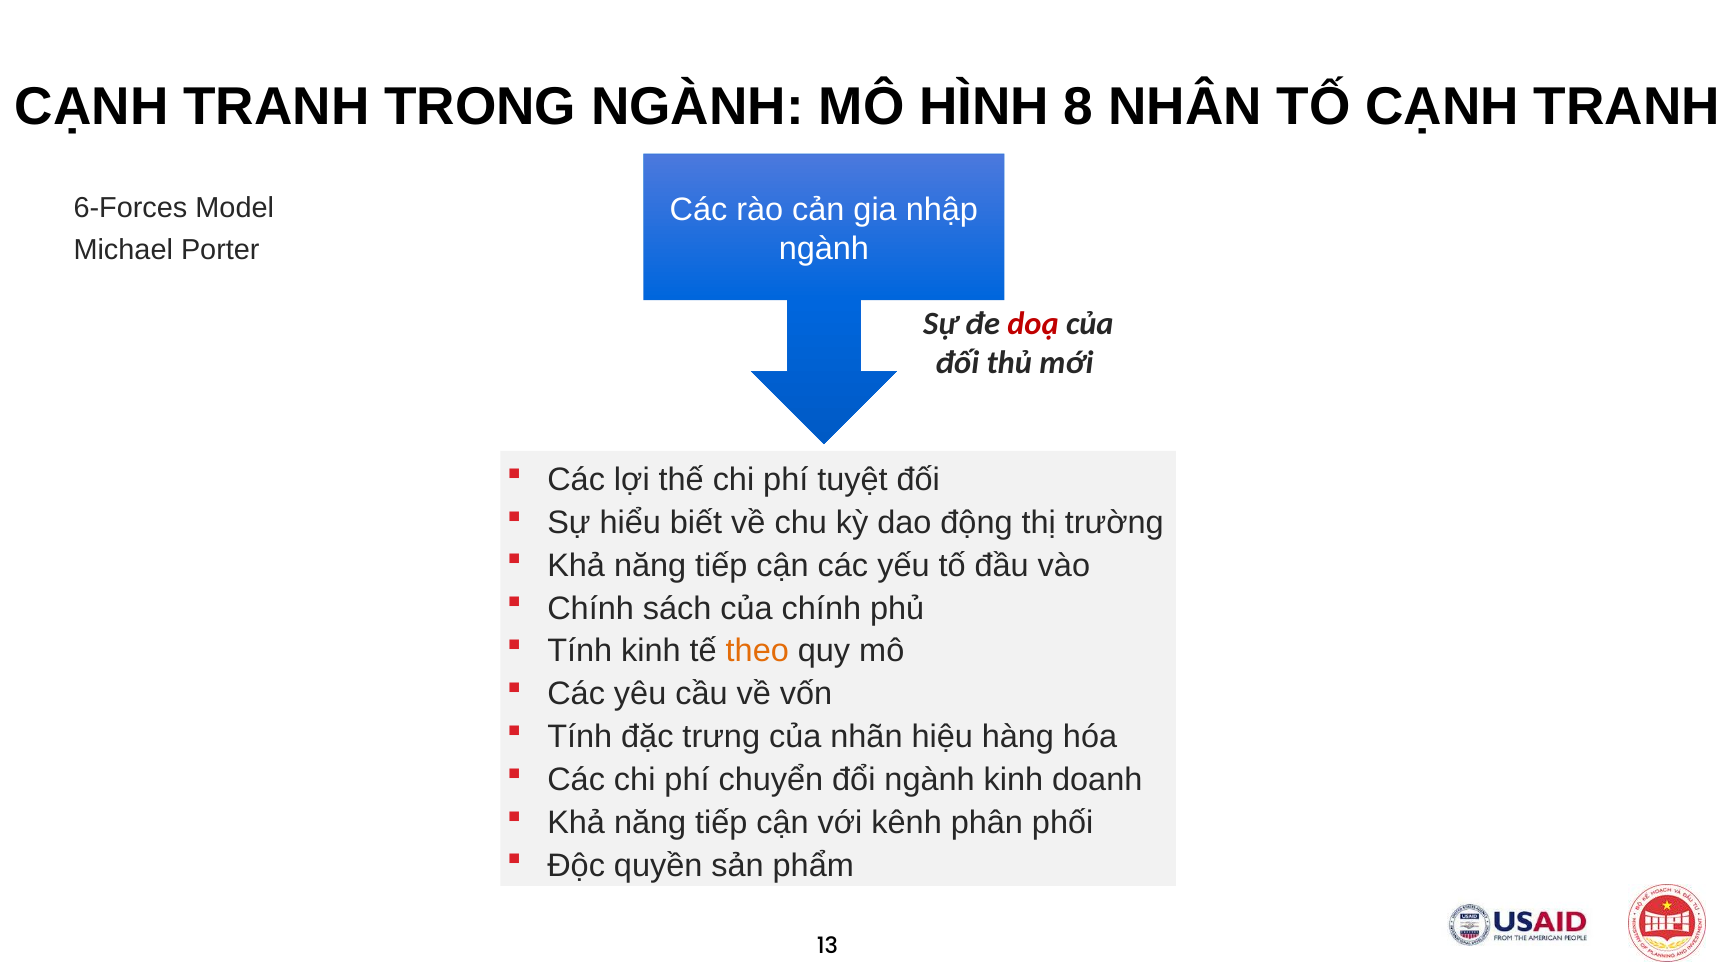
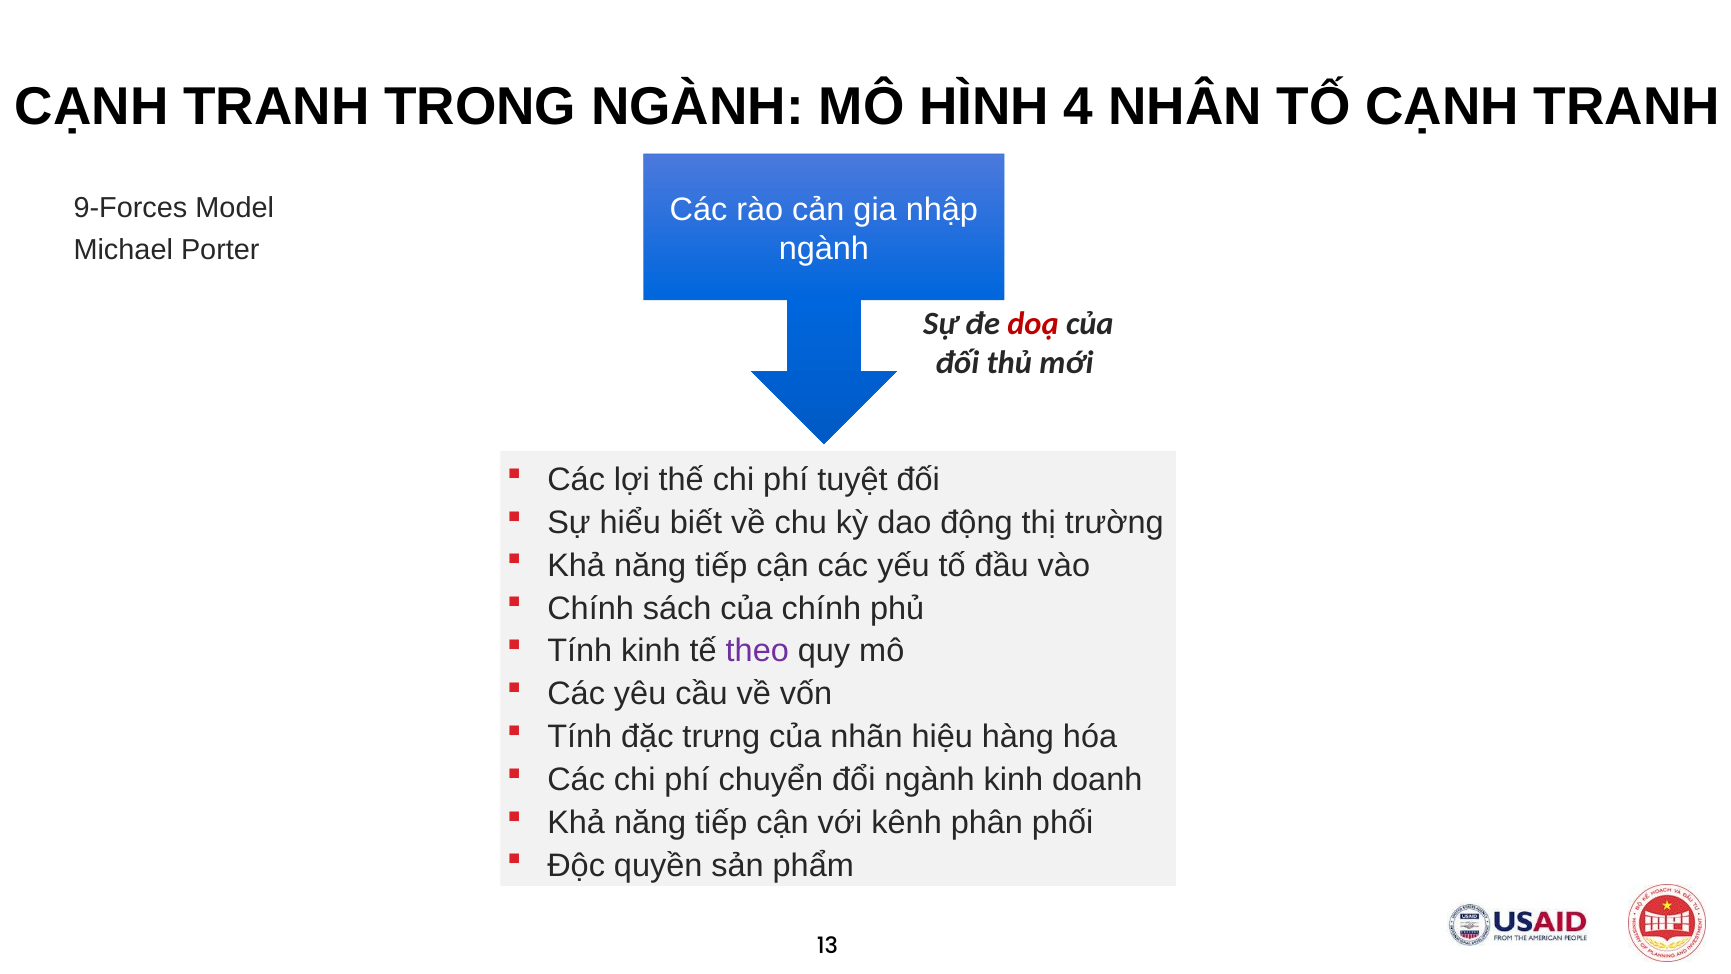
8: 8 -> 4 (1079, 107)
6-Forces: 6-Forces -> 9-Forces (130, 208)
theo colour: orange -> purple (757, 651)
